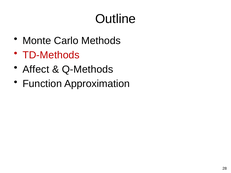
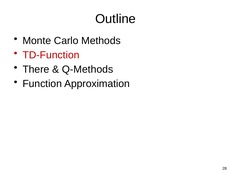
TD-Methods: TD-Methods -> TD-Function (51, 55)
Affect: Affect -> There (36, 70)
